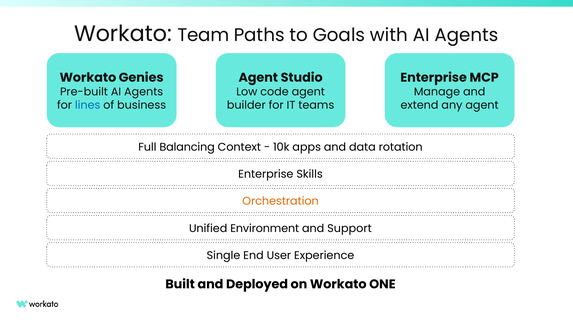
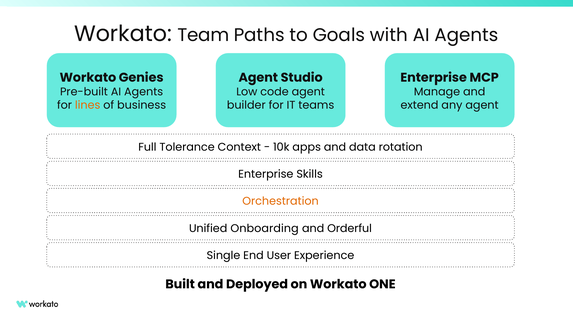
lines colour: blue -> orange (88, 105)
Balancing: Balancing -> Tolerance (187, 147)
Environment: Environment -> Onboarding (265, 229)
Support: Support -> Orderful (350, 229)
